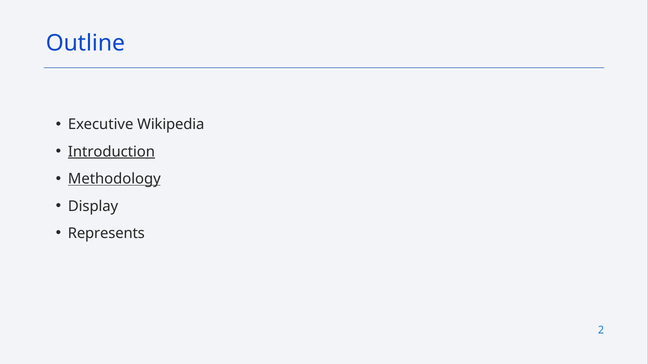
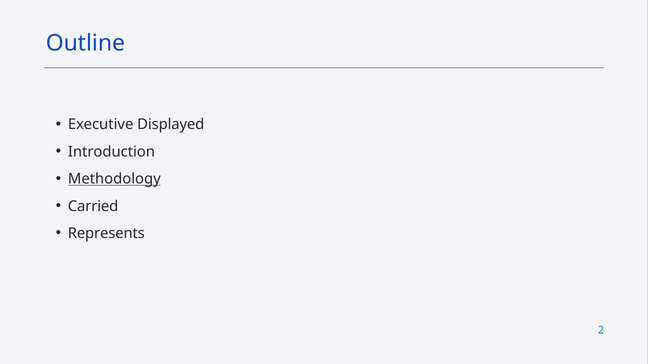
Wikipedia: Wikipedia -> Displayed (171, 125)
Introduction underline: present -> none (111, 152)
Display: Display -> Carried (93, 206)
